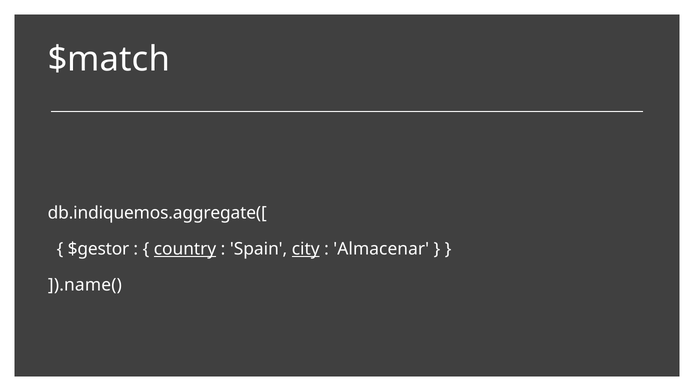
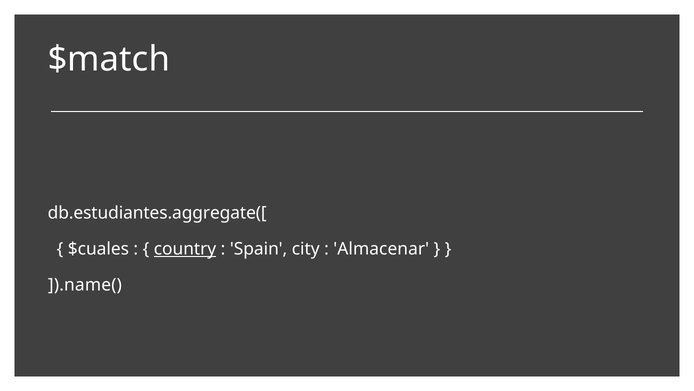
db.indiquemos.aggregate([: db.indiquemos.aggregate([ -> db.estudiantes.aggregate([ (157, 213)
$gestor: $gestor -> $cuales (98, 248)
city underline: present -> none (306, 248)
